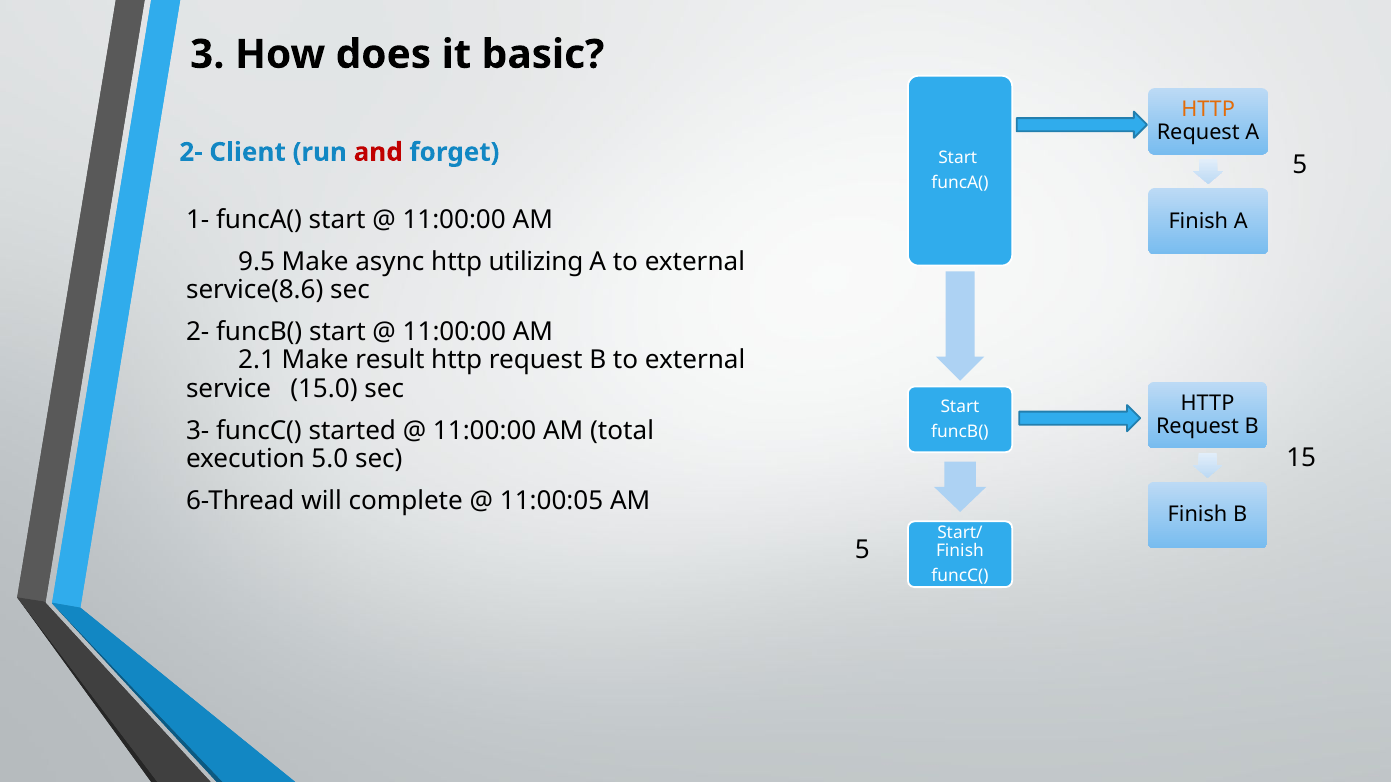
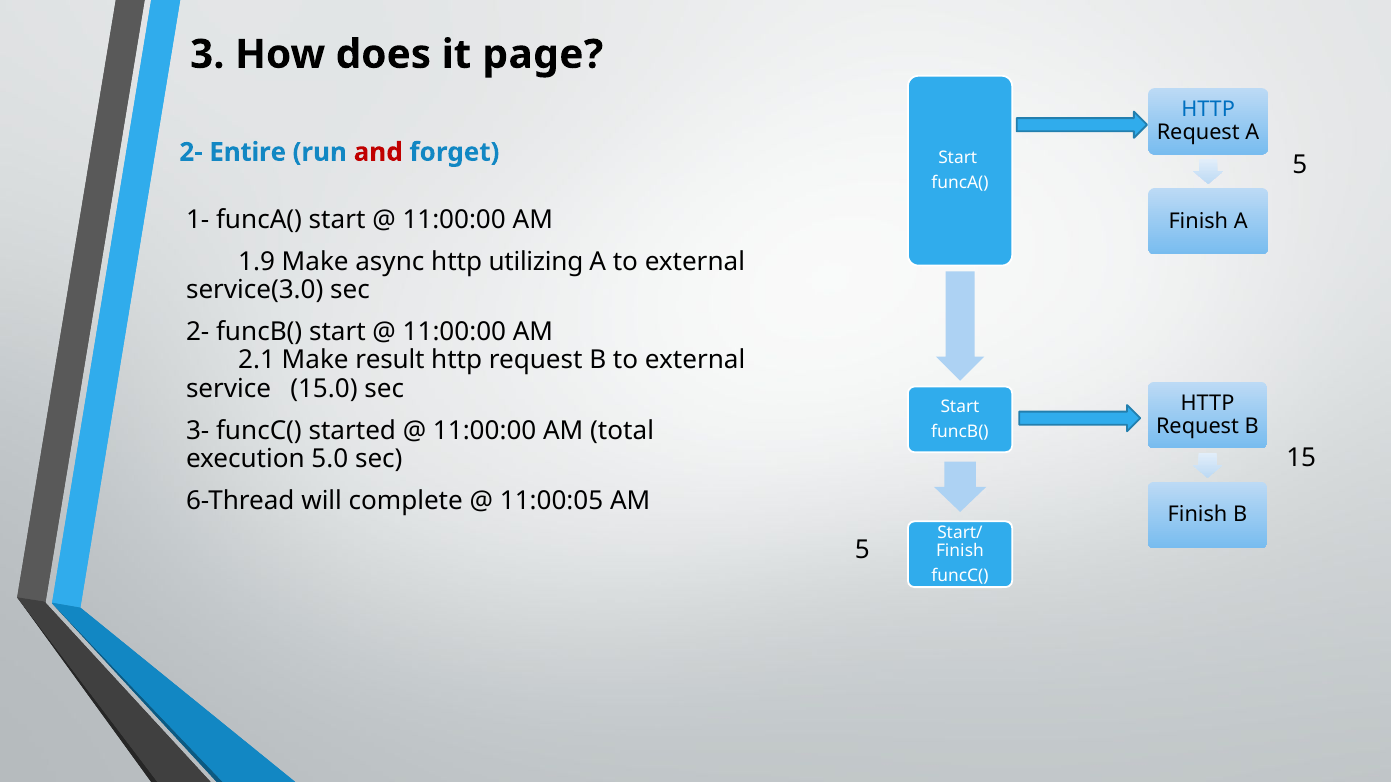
basic: basic -> page (543, 55)
HTTP colour: orange -> blue (1208, 109)
Client: Client -> Entire (248, 152)
9.5: 9.5 -> 1.9 (257, 262)
service(8.6: service(8.6 -> service(3.0 (255, 290)
